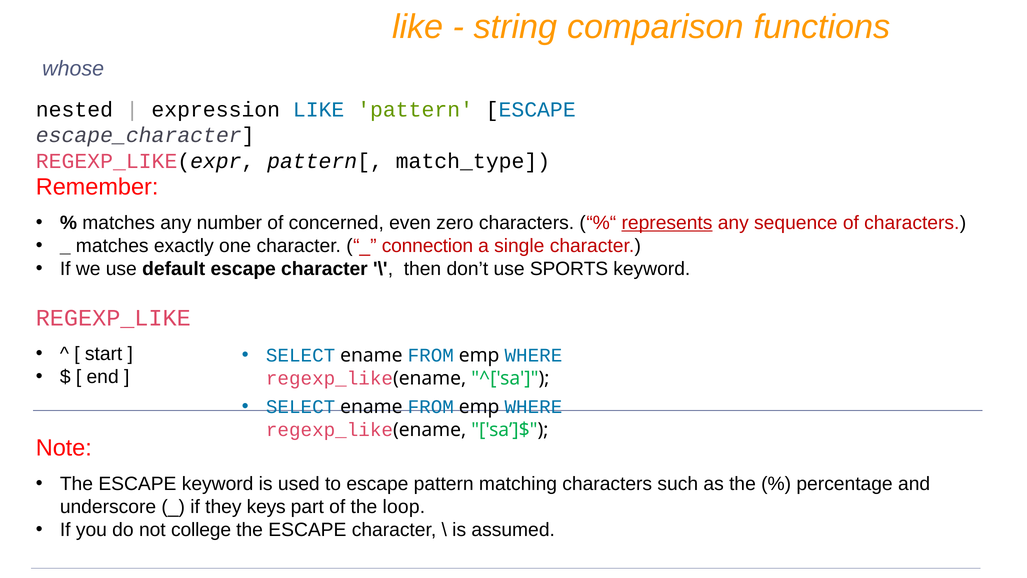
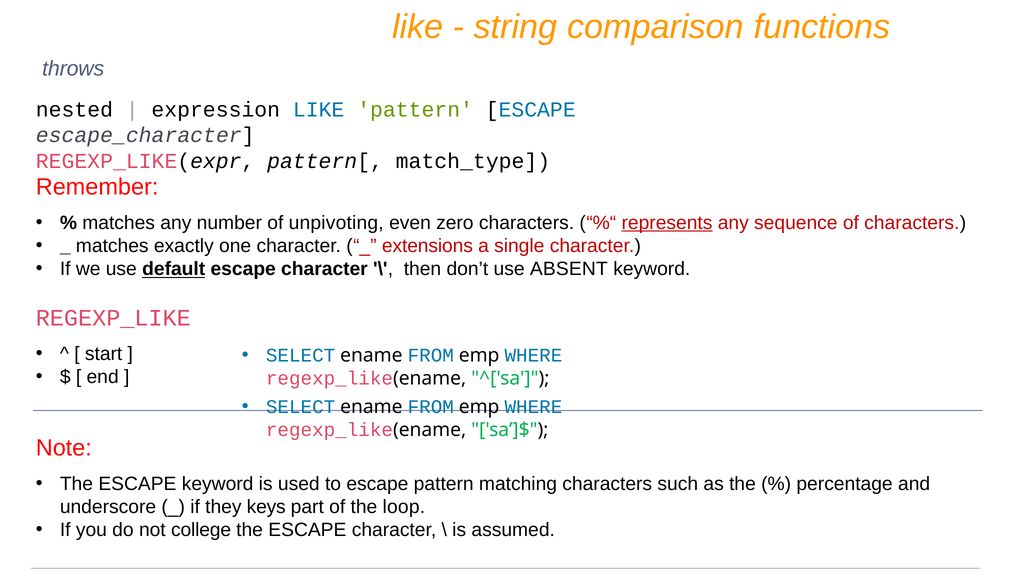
whose: whose -> throws (73, 69)
concerned: concerned -> unpivoting (336, 223)
connection: connection -> extensions (427, 246)
default underline: none -> present (174, 269)
SPORTS: SPORTS -> ABSENT (569, 269)
